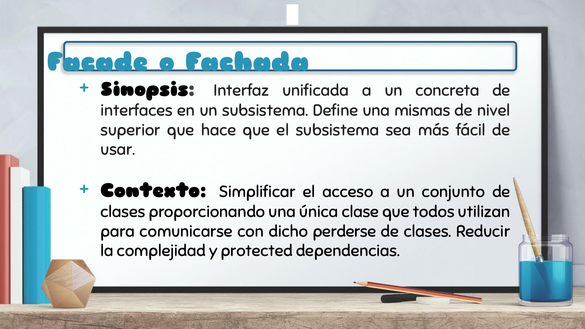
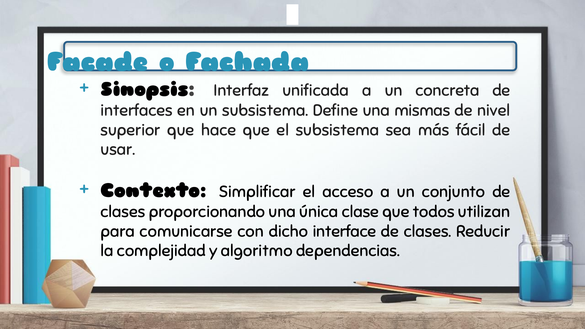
perderse: perderse -> interface (345, 231)
protected: protected -> algoritmo (257, 251)
